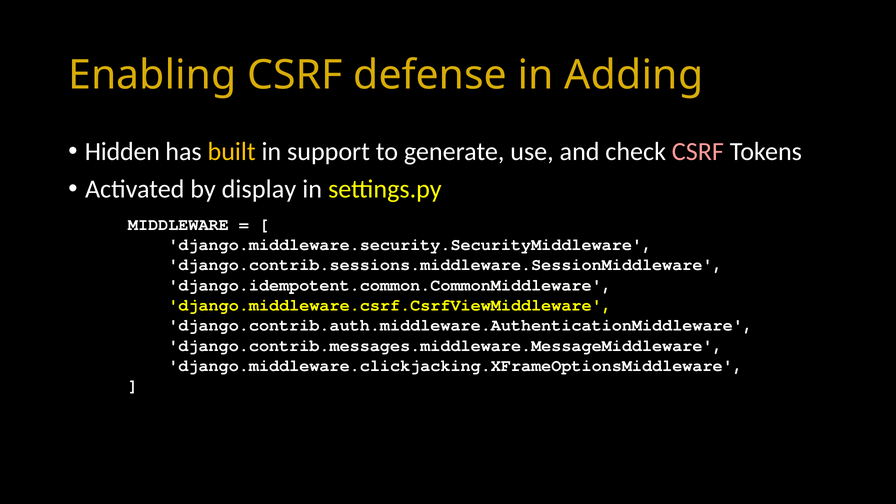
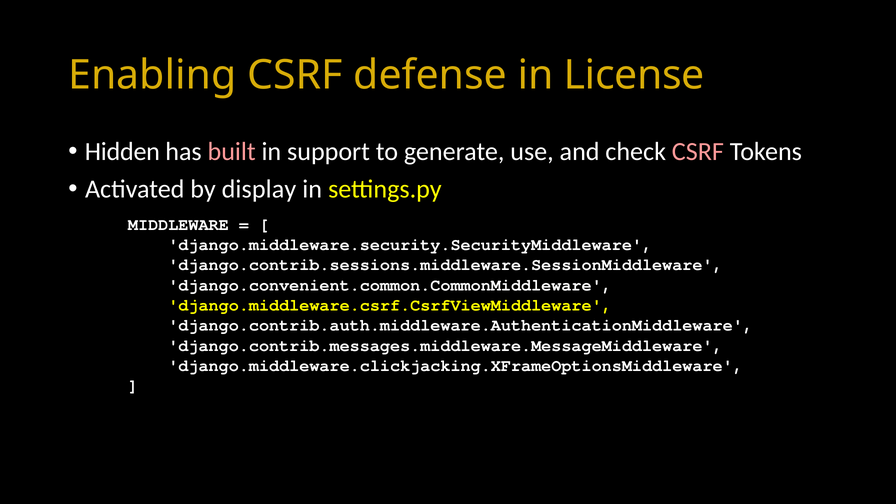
Adding: Adding -> License (634, 75)
built colour: yellow -> pink (232, 151)
django.idempotent.common.CommonMiddleware: django.idempotent.common.CommonMiddleware -> django.convenient.common.CommonMiddleware (390, 285)
